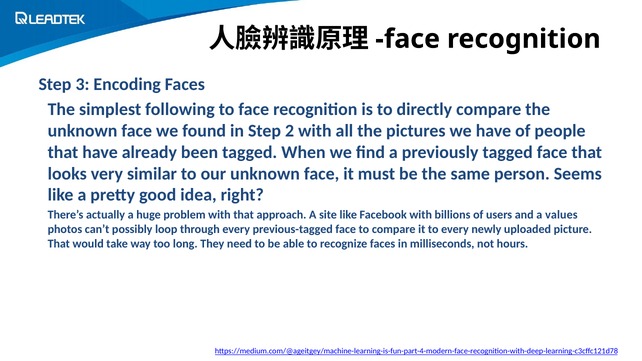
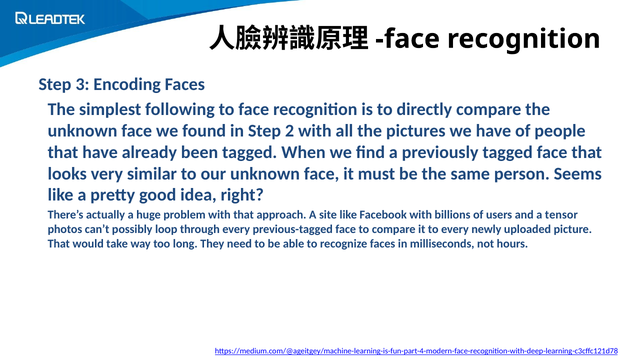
values: values -> tensor (561, 215)
